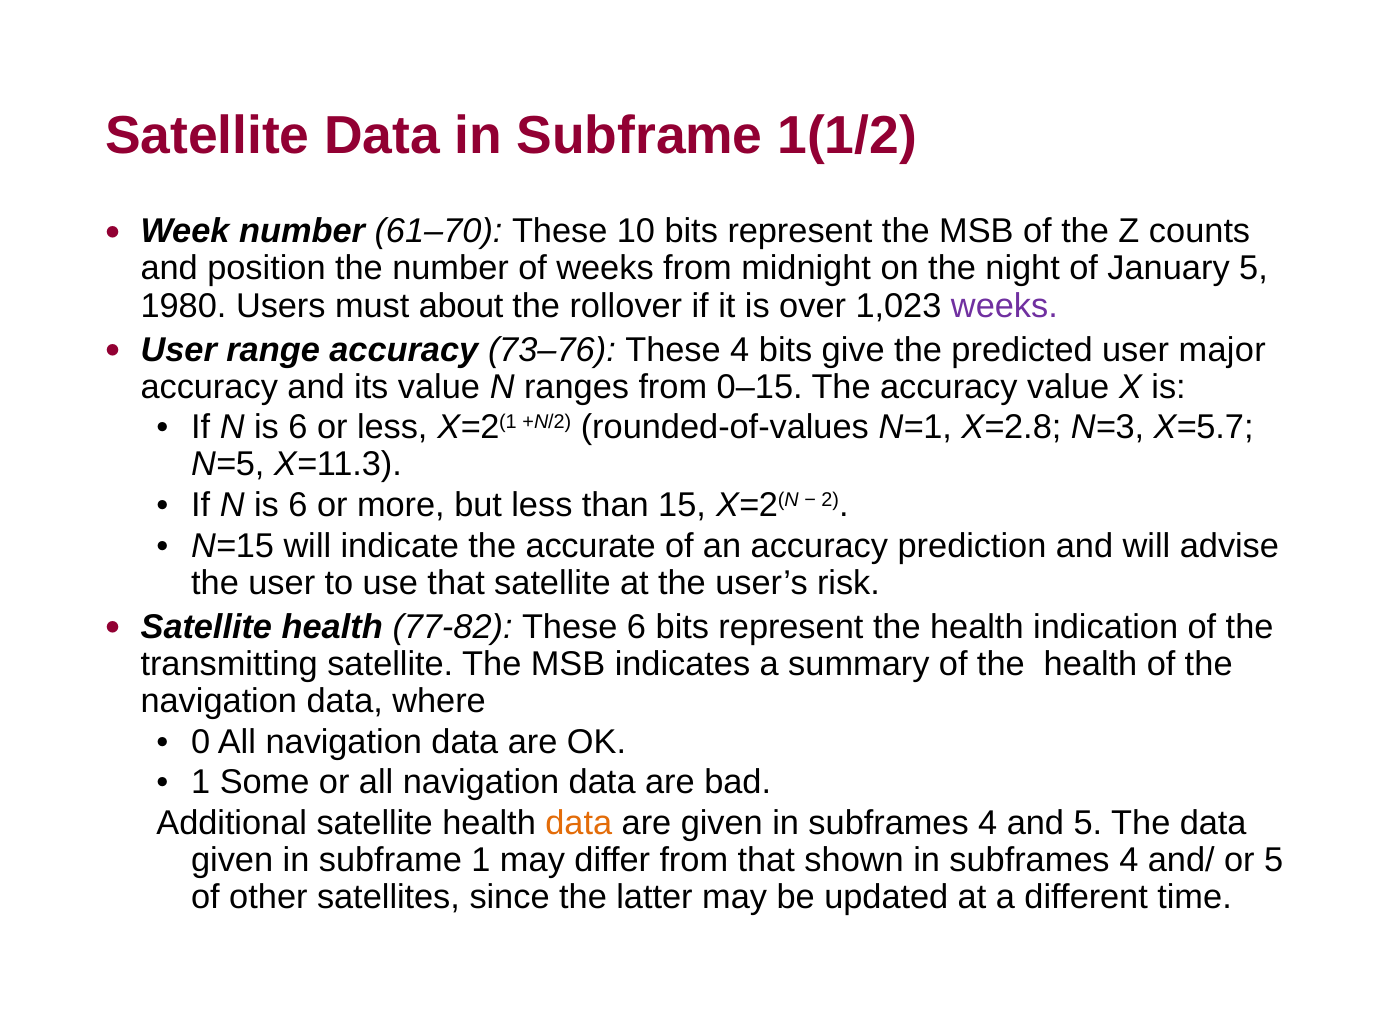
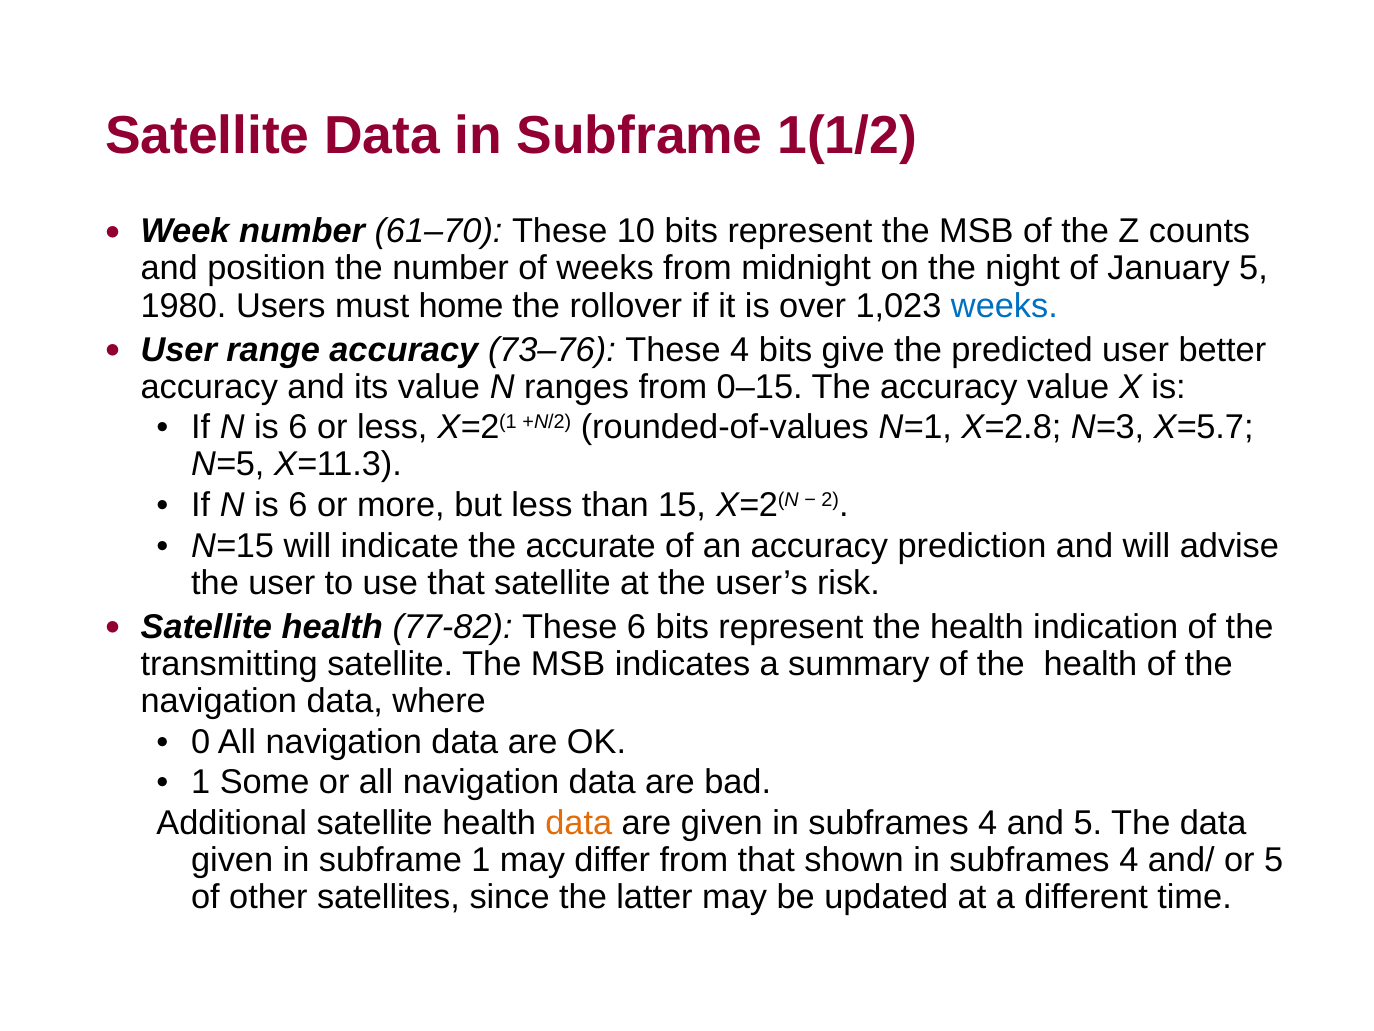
about: about -> home (461, 306)
weeks colour: purple -> blue (1004, 306)
major: major -> better (1222, 350)
